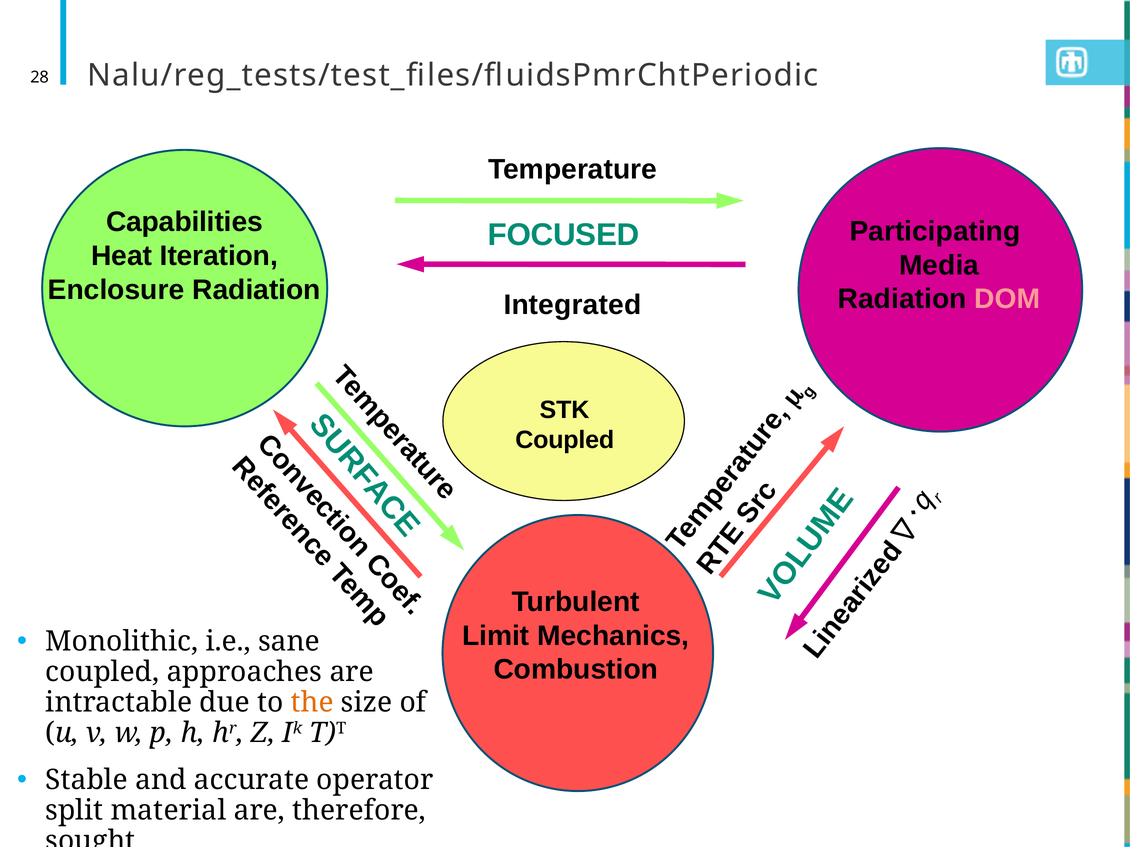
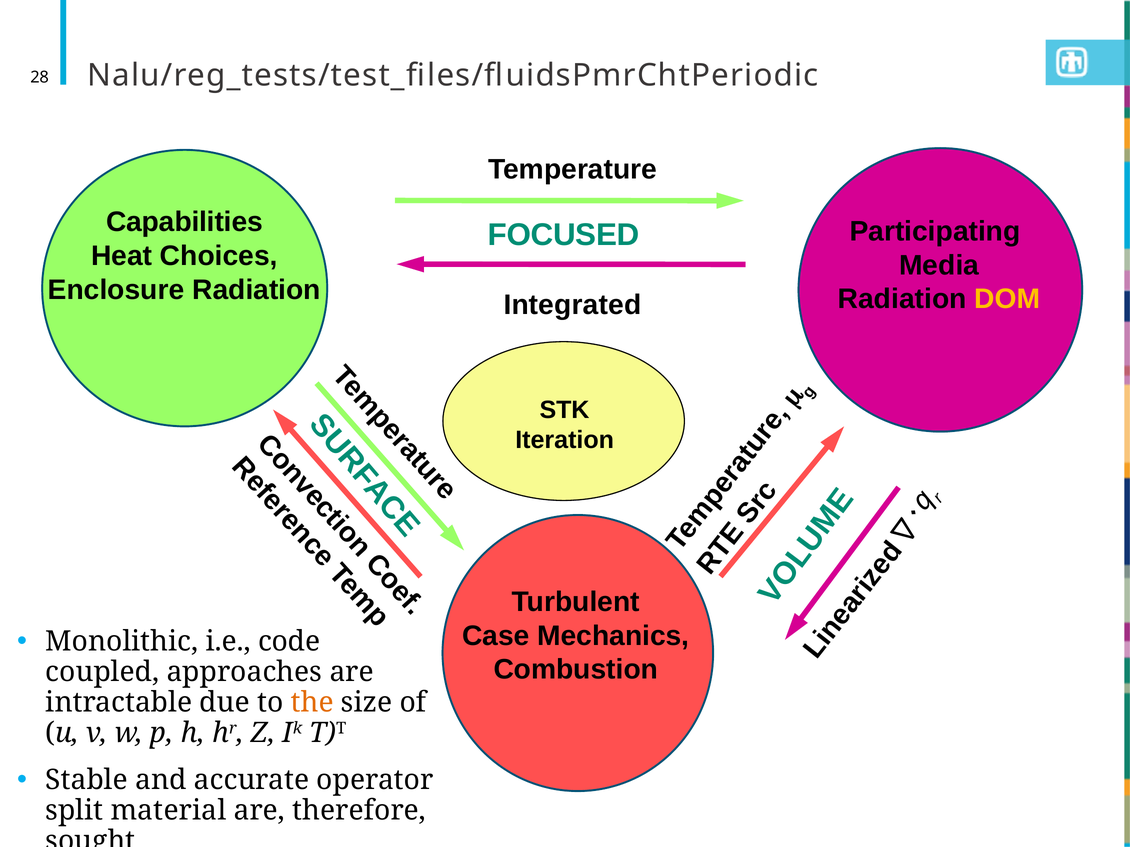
Iteration: Iteration -> Choices (219, 256)
DOM colour: pink -> yellow (1007, 299)
Coupled: Coupled -> Iteration (565, 440)
Limit: Limit -> Case (496, 636)
sane: sane -> code (289, 642)
